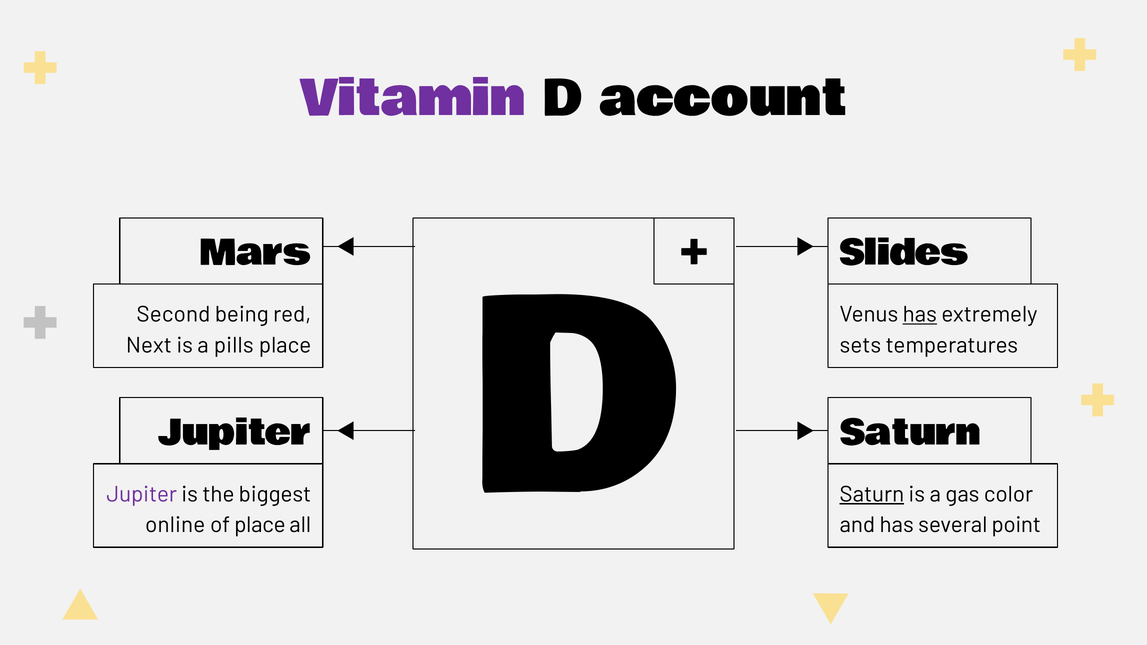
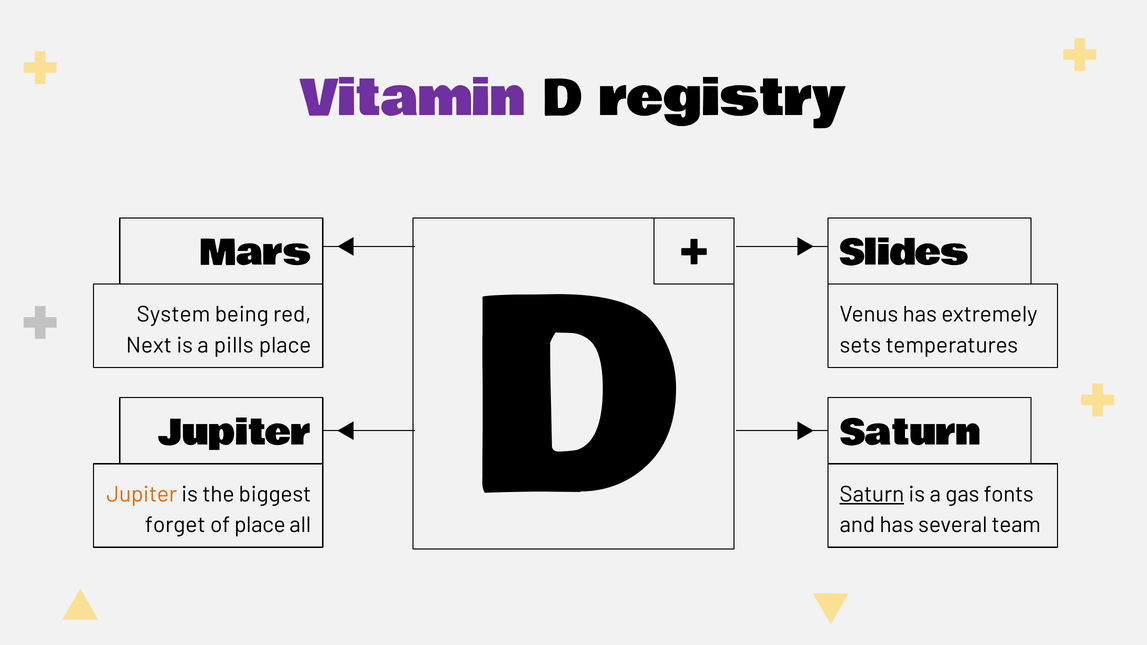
account: account -> registry (723, 99)
Second: Second -> System (173, 315)
has underline: present -> none (920, 315)
Jupiter colour: purple -> orange (142, 494)
color: color -> fonts (1009, 494)
online: online -> forget (175, 525)
point: point -> team (1016, 525)
